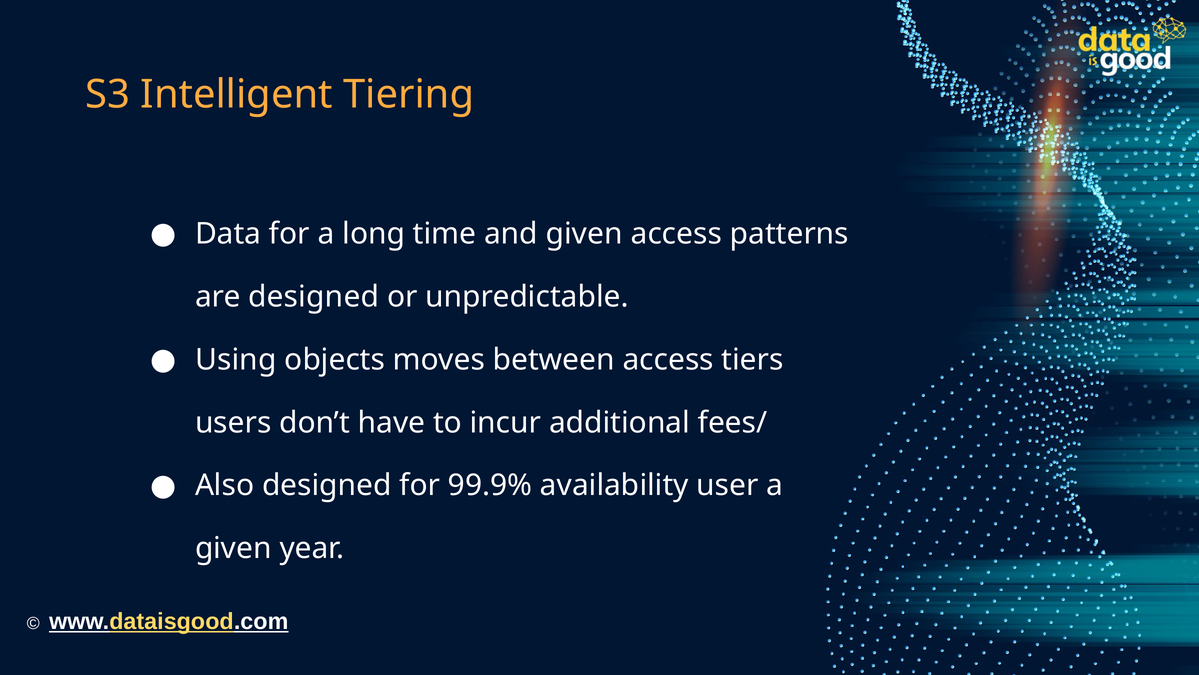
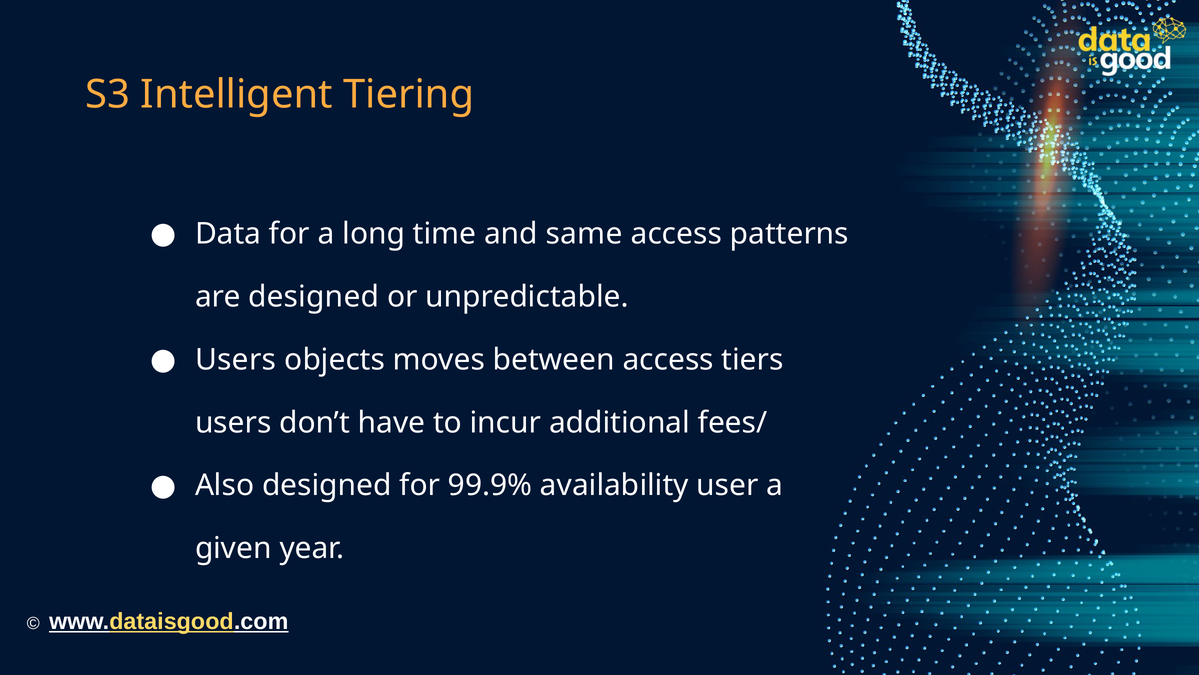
and given: given -> same (584, 233)
Using: Using -> Users (236, 359)
